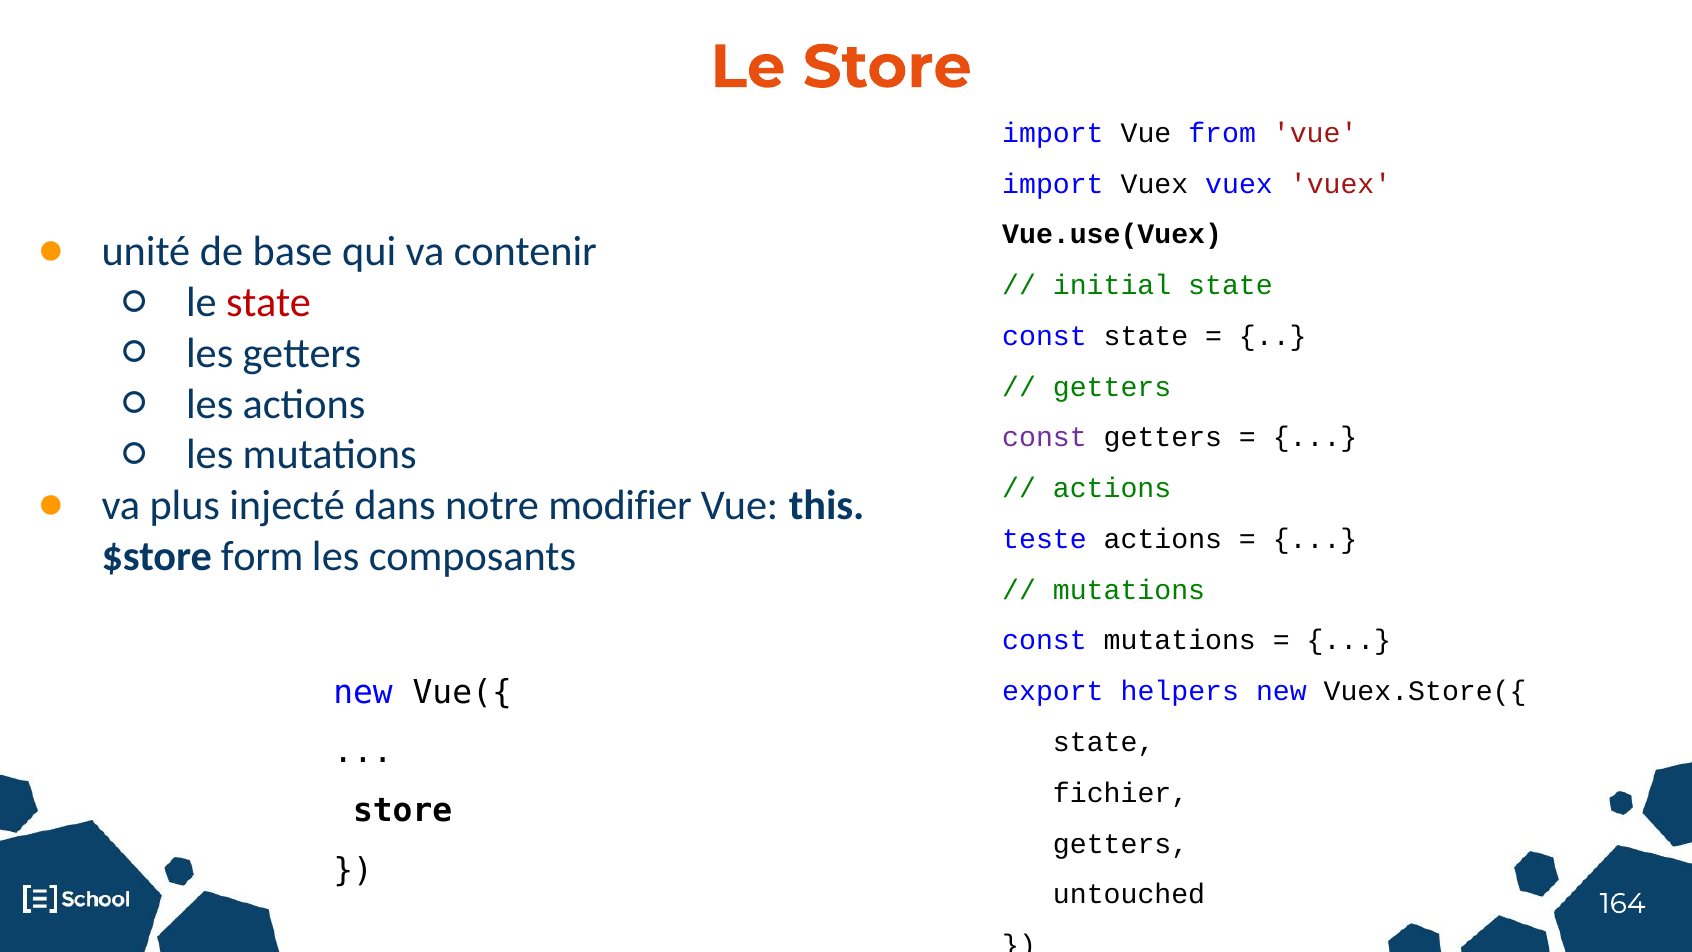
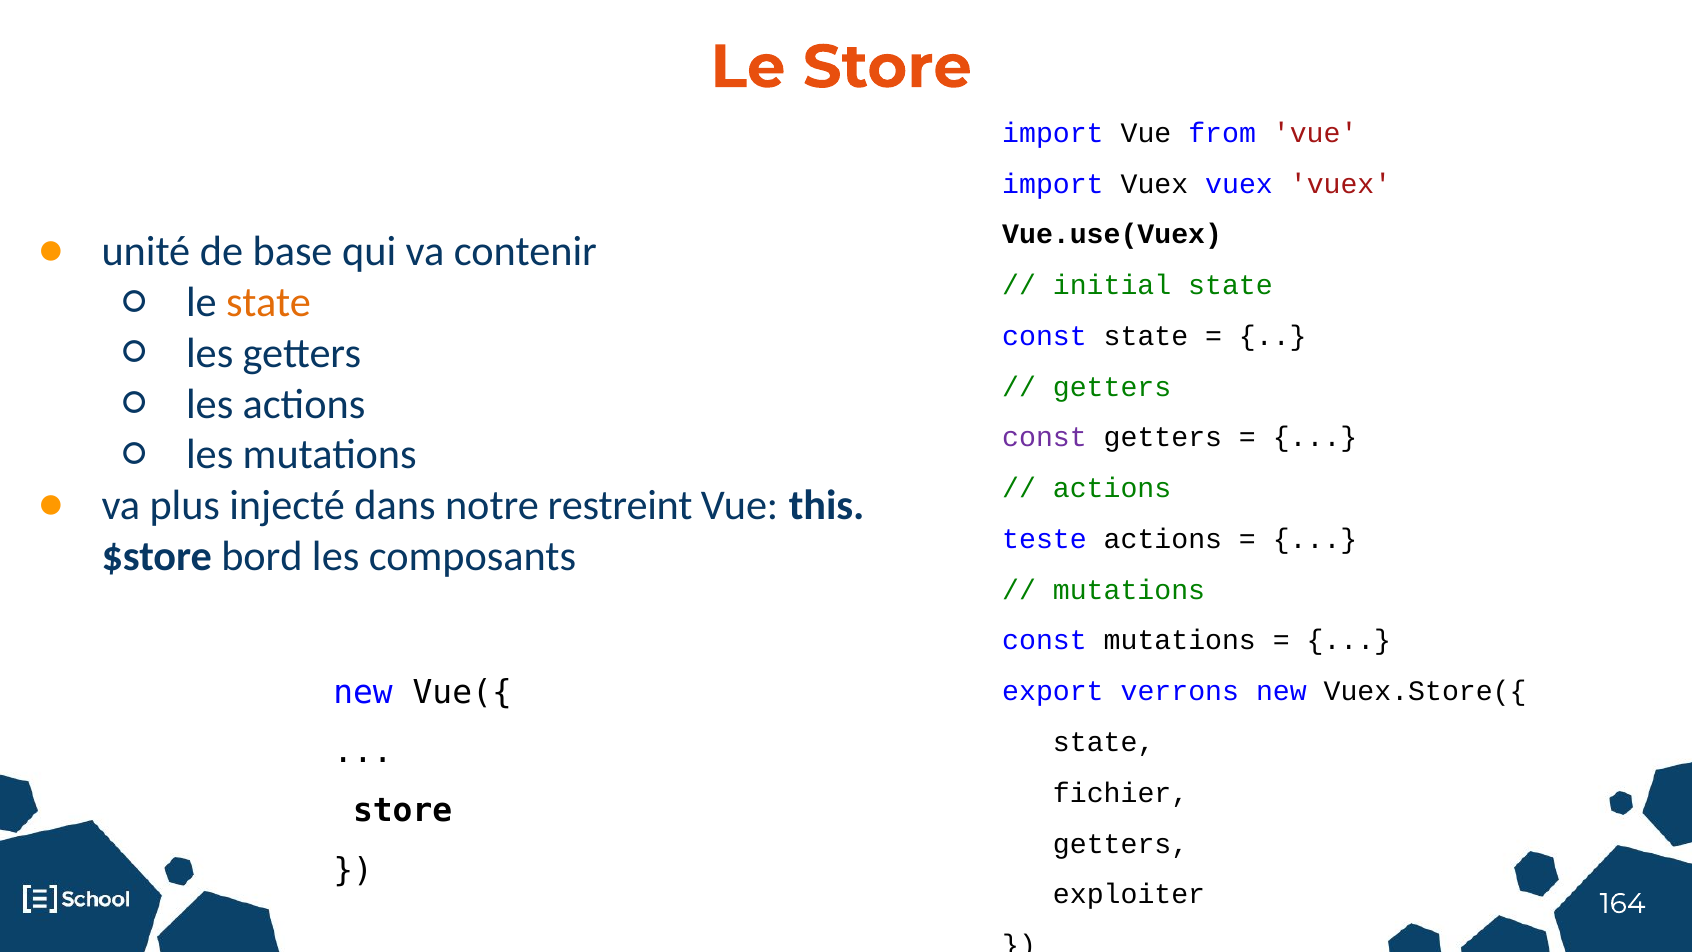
state colour: red -> orange (269, 303)
modifier: modifier -> restreint (620, 506)
form: form -> bord (262, 556)
helpers: helpers -> verrons (1180, 691)
untouched: untouched -> exploiter (1129, 894)
